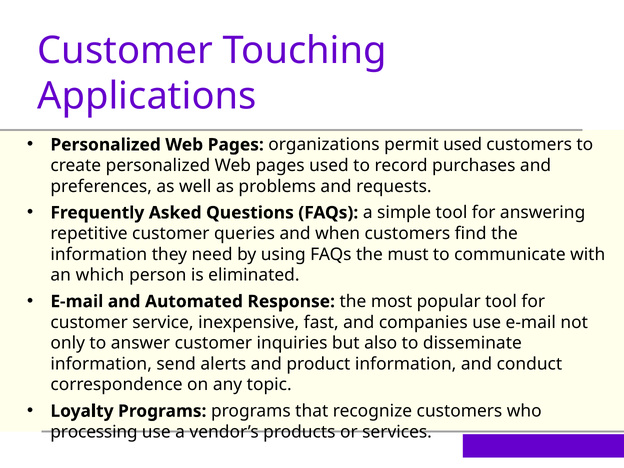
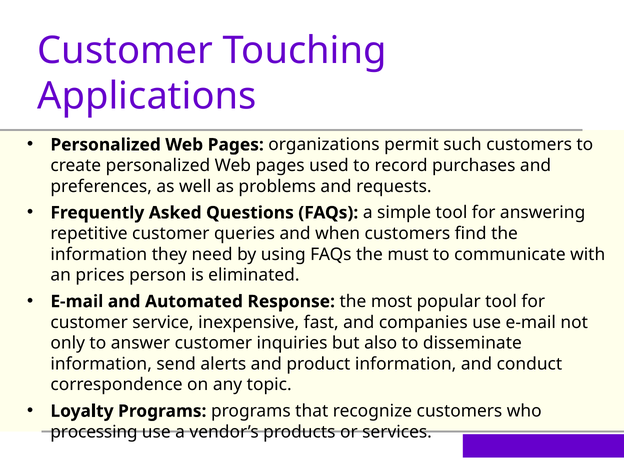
permit used: used -> such (462, 145)
which: which -> prices (100, 275)
